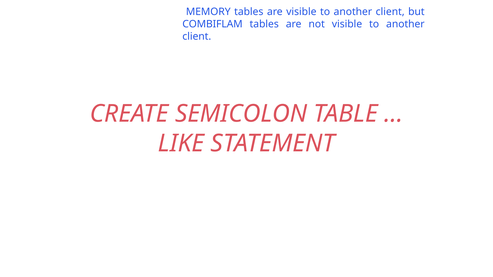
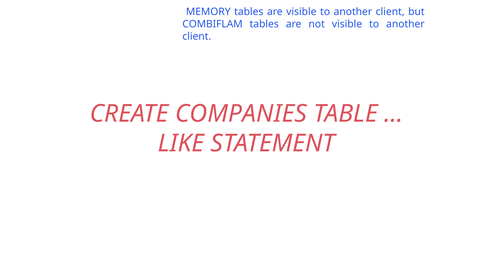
SEMICOLON: SEMICOLON -> COMPANIES (241, 114)
